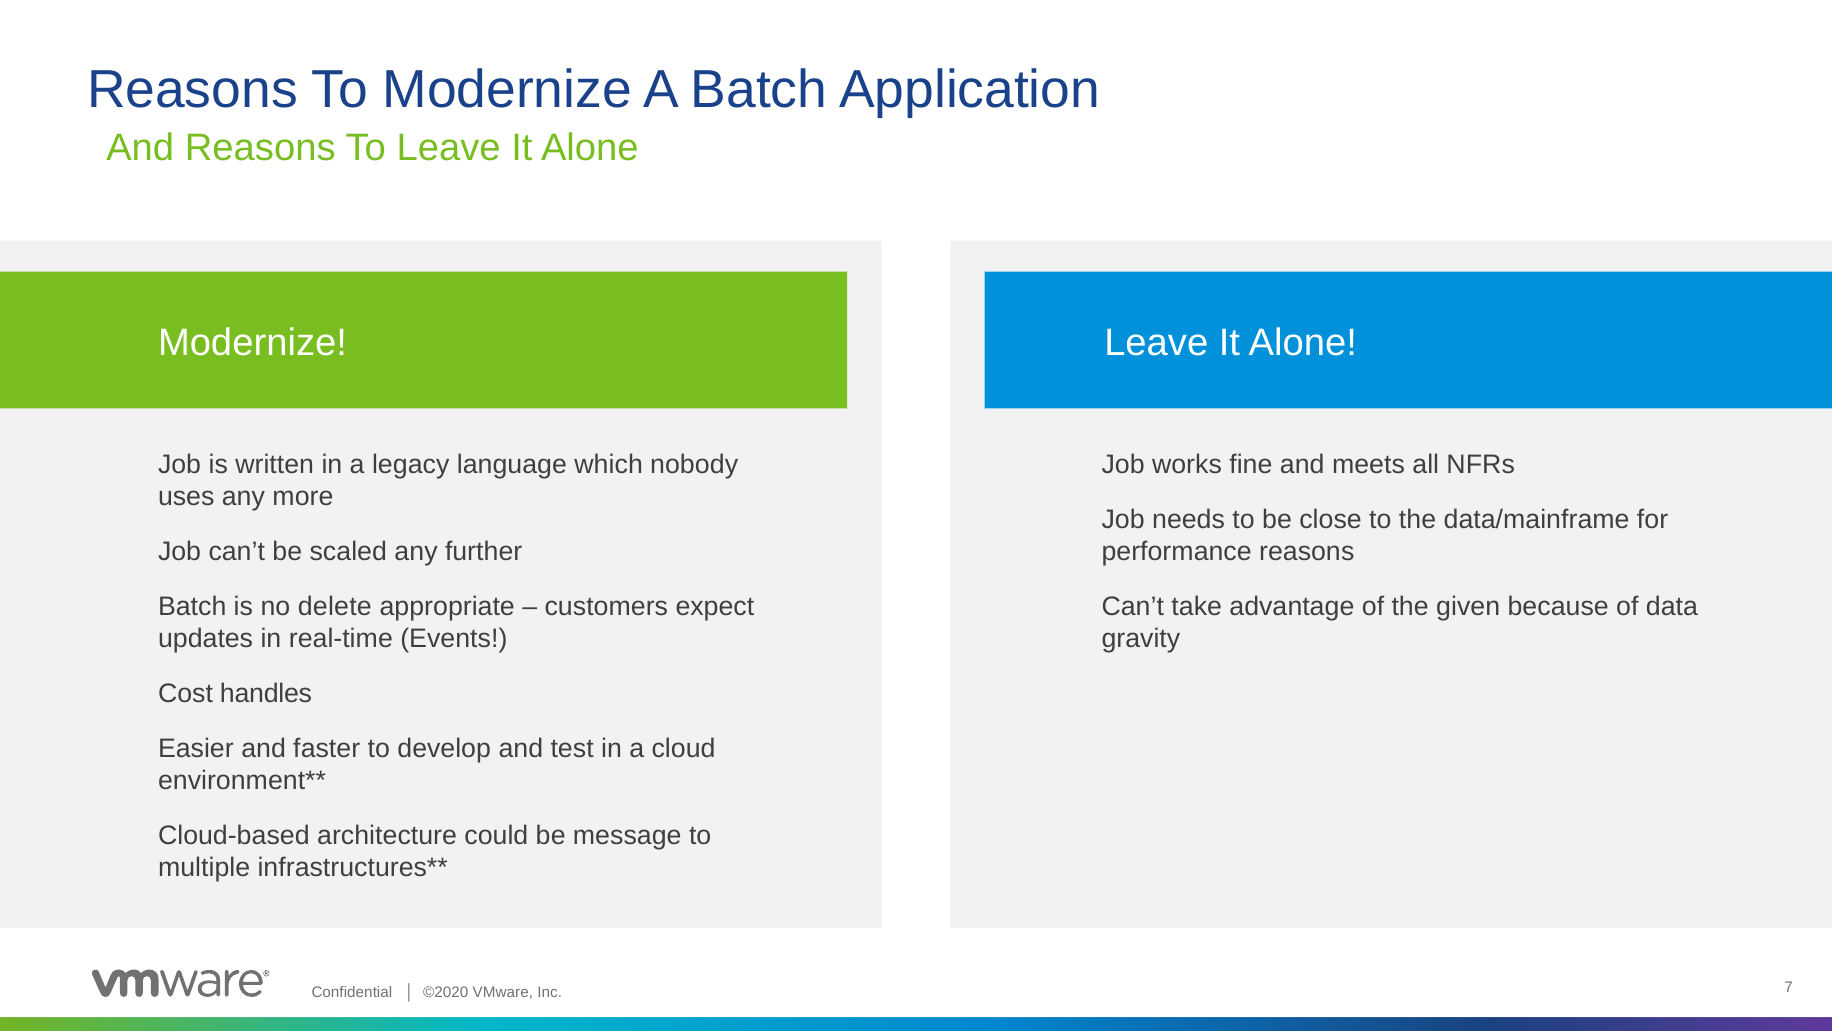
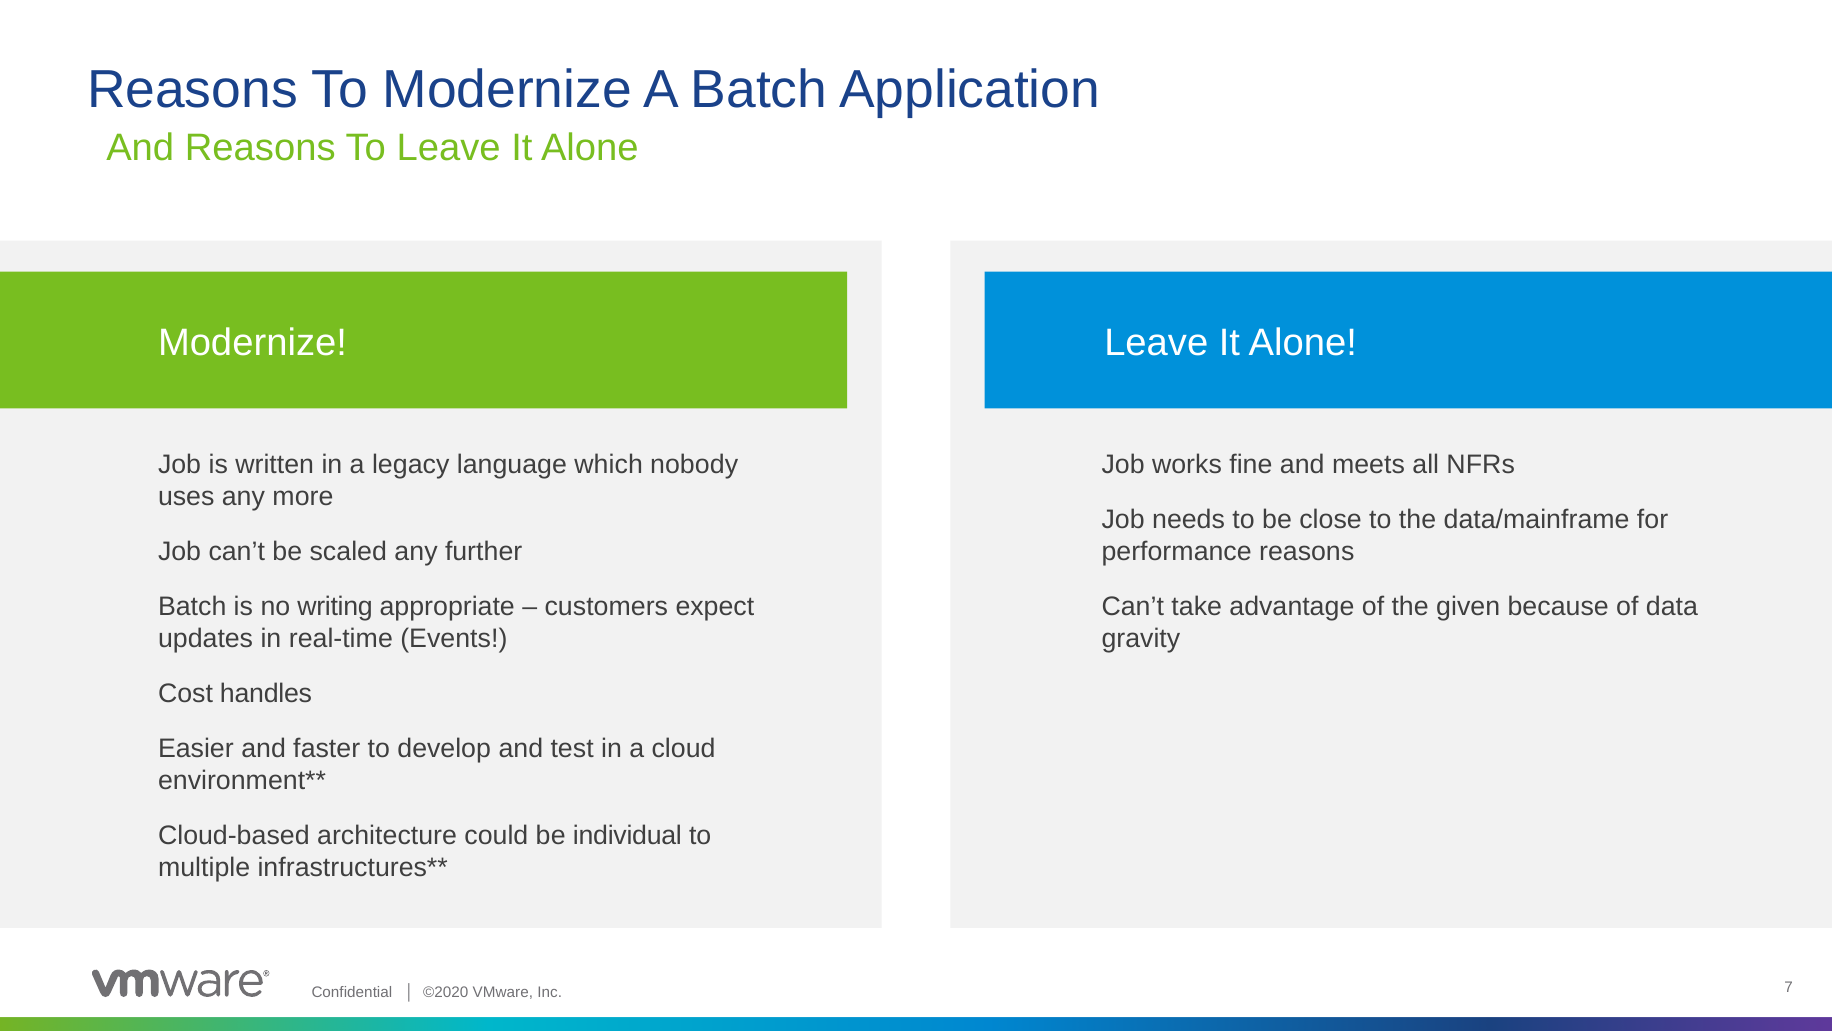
delete: delete -> writing (335, 607)
message: message -> individual (627, 836)
